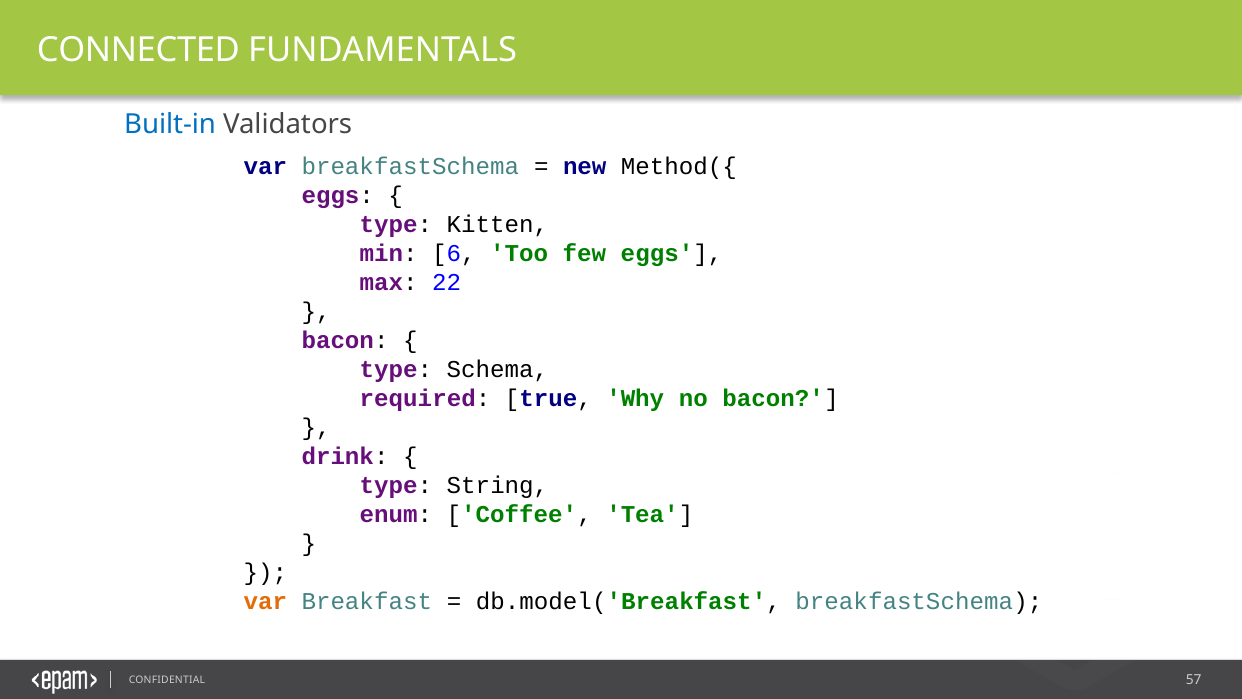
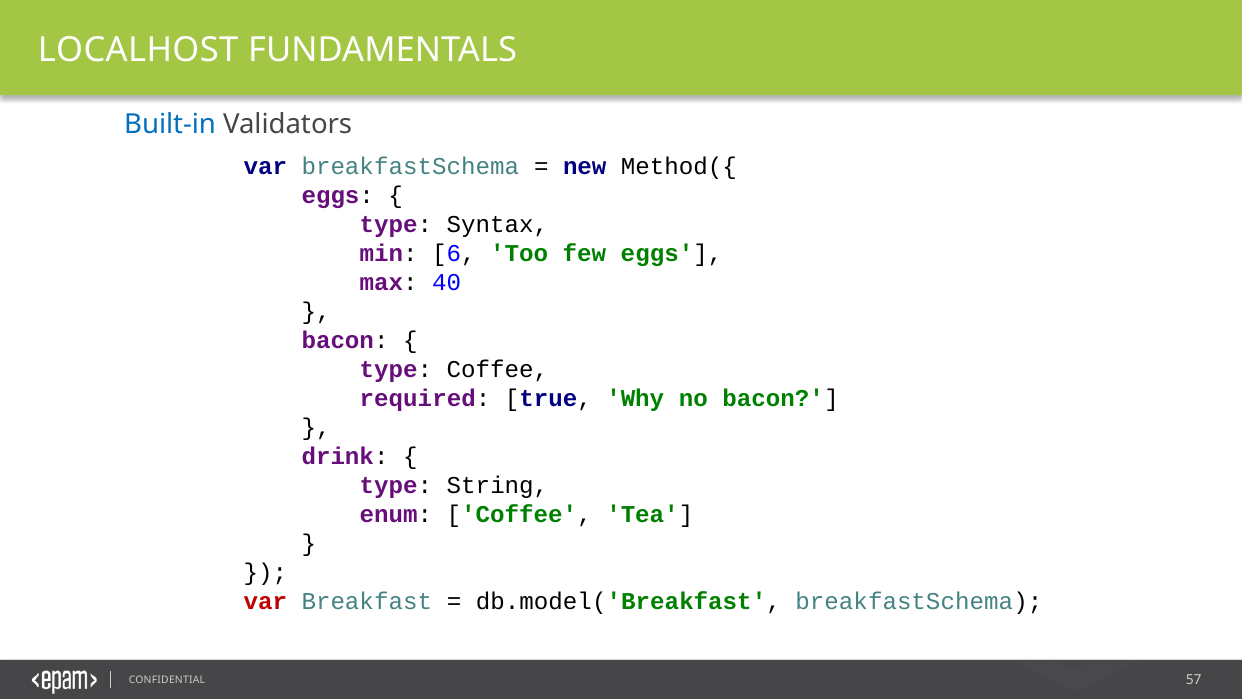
CONNECTED: CONNECTED -> LOCALHOST (138, 50)
Kitten: Kitten -> Syntax (497, 224)
22: 22 -> 40 (447, 282)
type Schema: Schema -> Coffee (497, 369)
var colour: orange -> red (265, 601)
